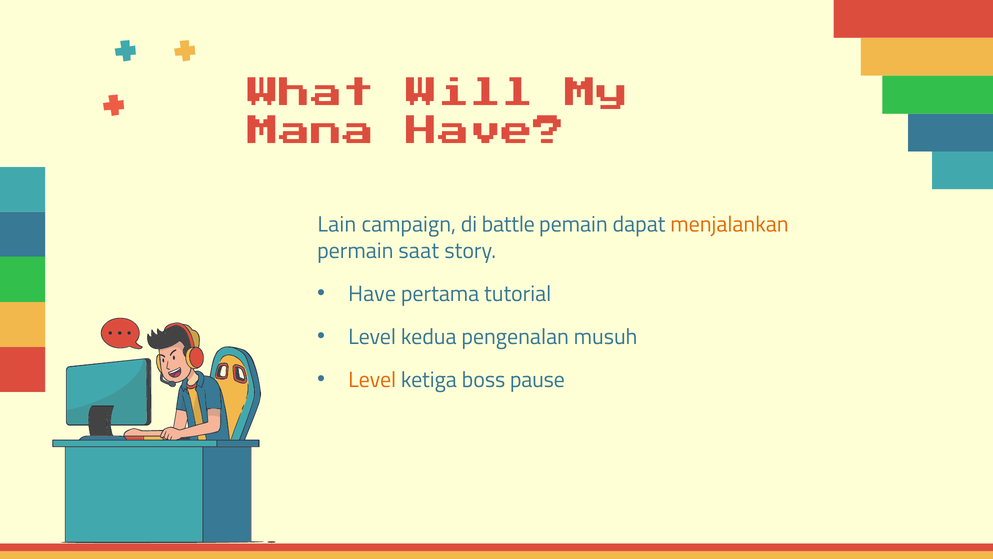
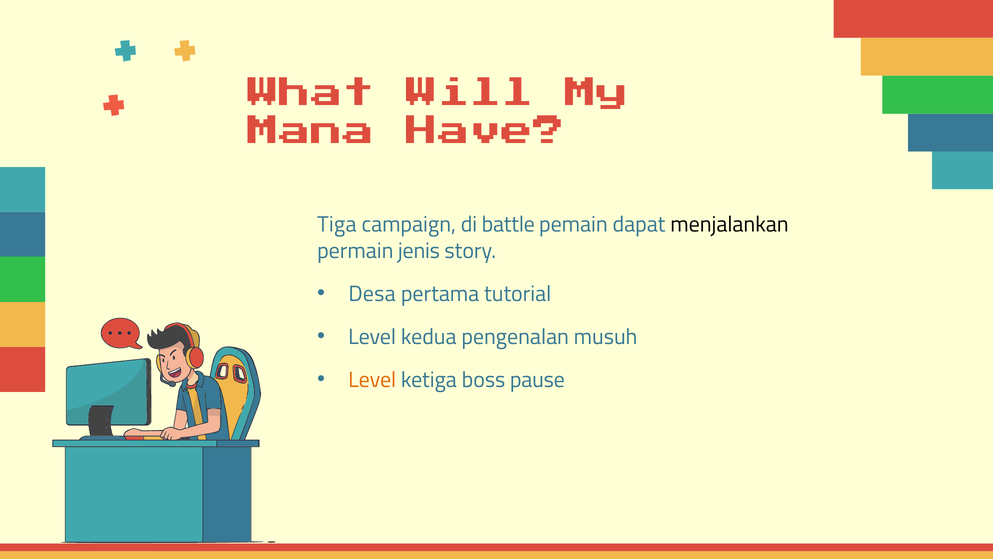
Lain: Lain -> Tiga (337, 224)
menjalankan colour: orange -> black (729, 224)
saat: saat -> jenis (419, 251)
Have: Have -> Desa (372, 294)
